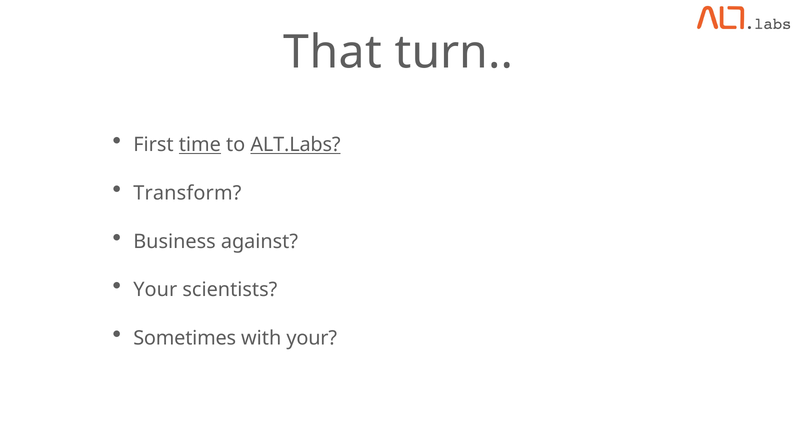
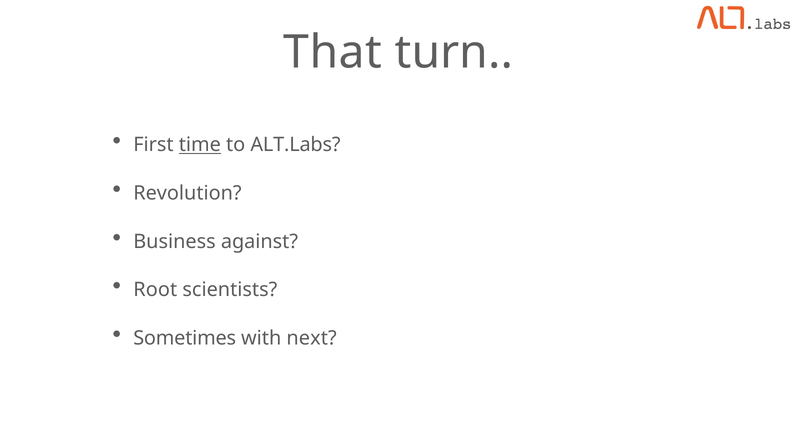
ALT.Labs underline: present -> none (295, 145)
Transform: Transform -> Revolution (187, 193)
Your: Your -> Root (155, 290)
with your: your -> next (312, 338)
